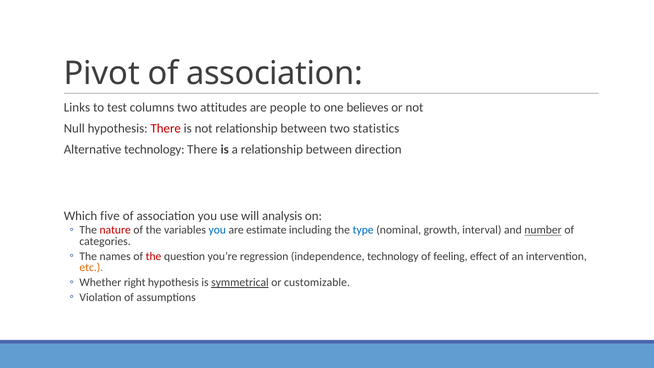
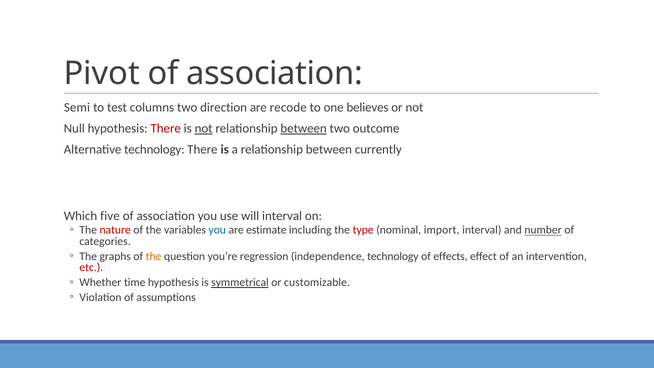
Links: Links -> Semi (77, 107)
attitudes: attitudes -> direction (224, 107)
people: people -> recode (288, 107)
not underline: none -> present (204, 128)
between underline: none -> present (304, 128)
statistics: statistics -> outcome (376, 128)
direction: direction -> currently (378, 150)
will analysis: analysis -> interval (282, 216)
type colour: blue -> red (363, 230)
growth: growth -> import (442, 230)
names: names -> graphs (115, 256)
the colour: red -> orange (153, 256)
feeling: feeling -> effects (450, 256)
etc colour: orange -> red (91, 267)
right: right -> time (135, 282)
